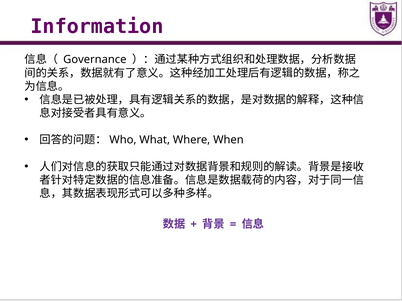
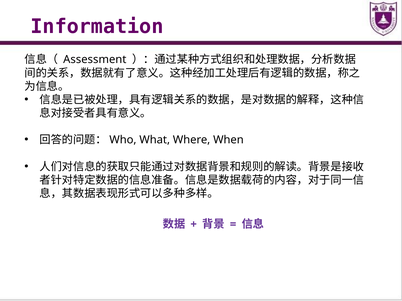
Governance: Governance -> Assessment (95, 60)
